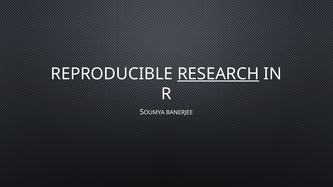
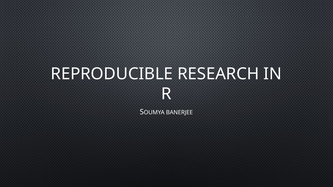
RESEARCH underline: present -> none (218, 74)
